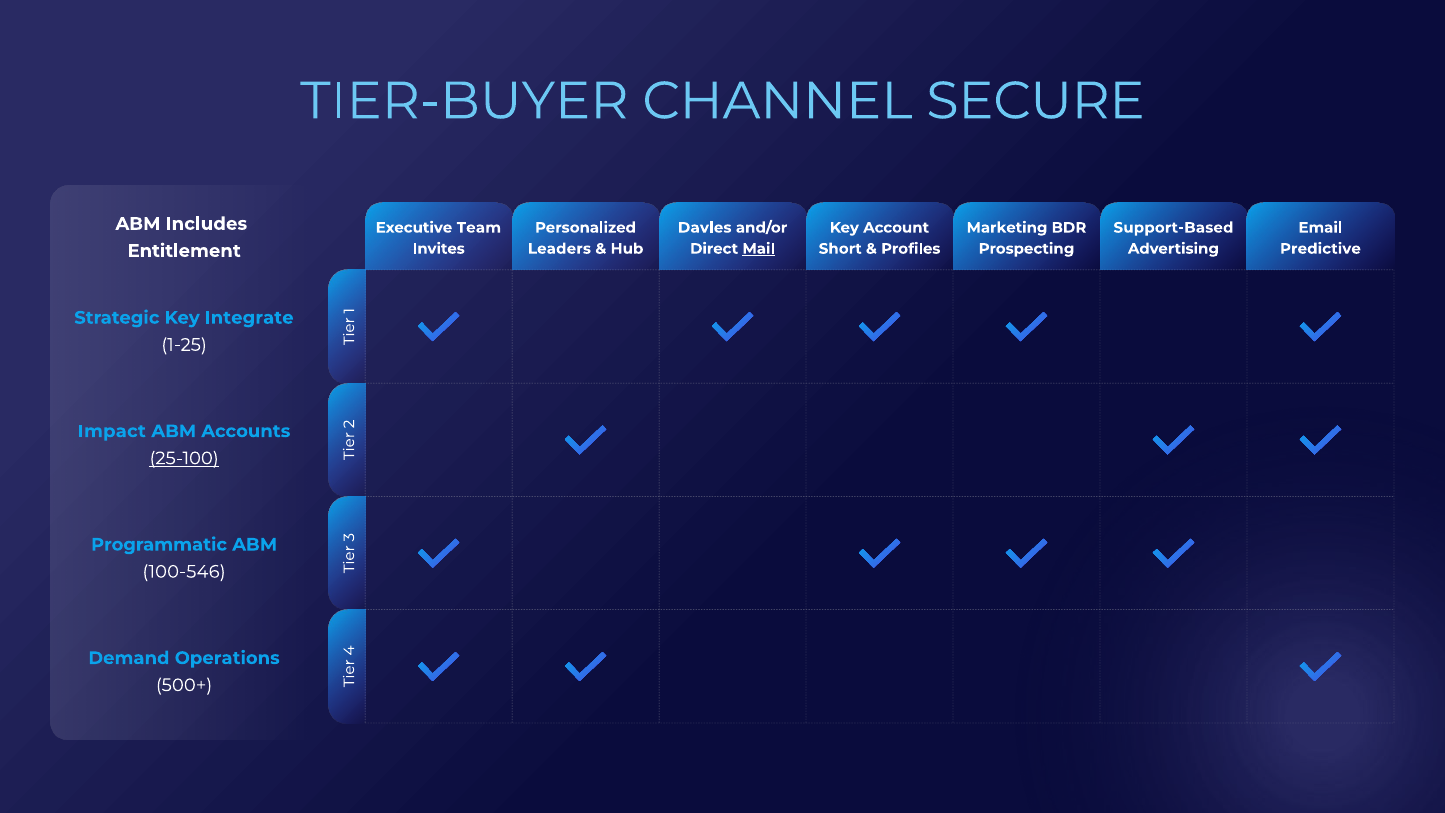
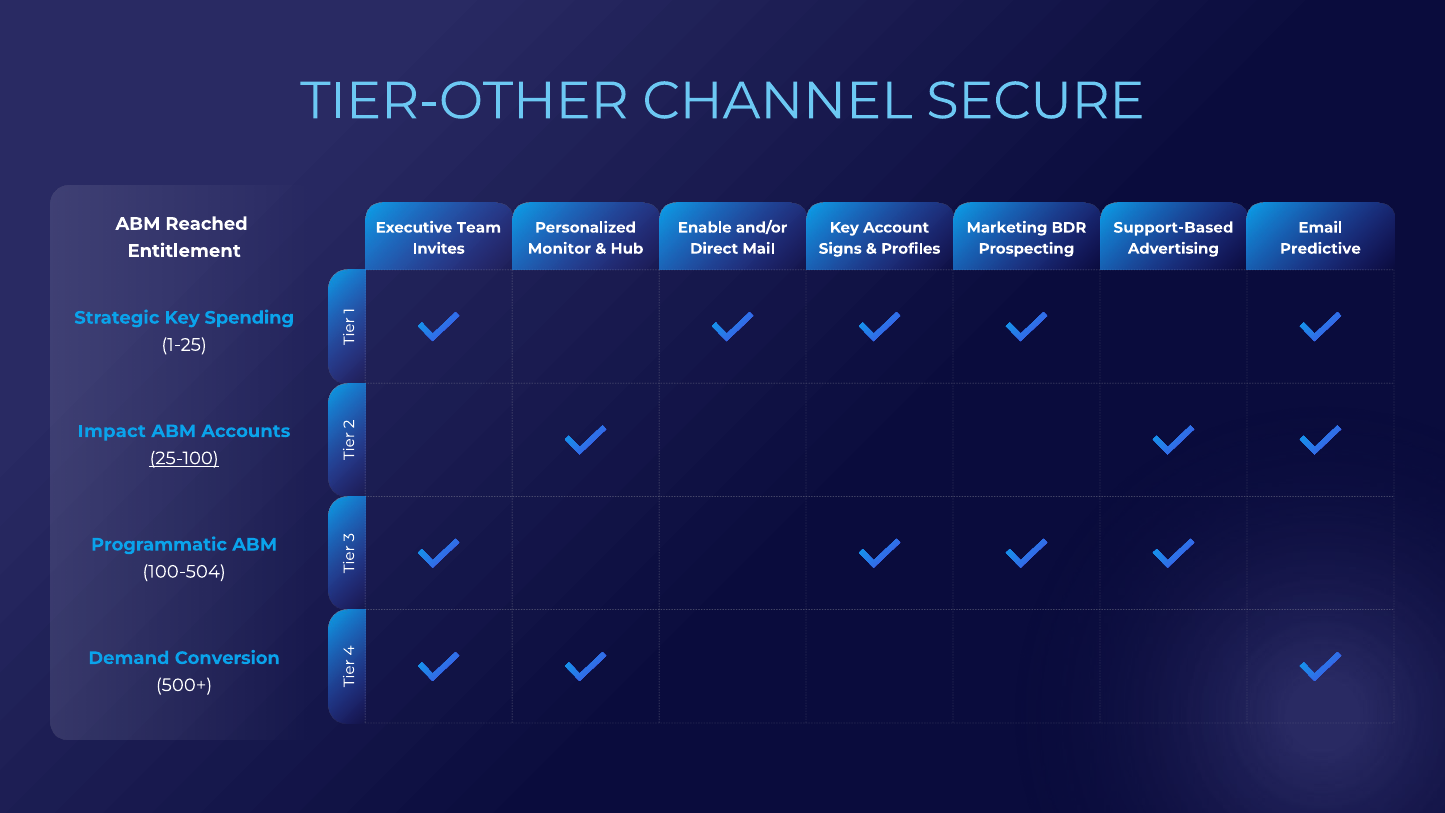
TIER-BUYER: TIER-BUYER -> TIER-OTHER (465, 101)
Includes: Includes -> Reached (206, 224)
Davles: Davles -> Enable (705, 228)
Leaders: Leaders -> Monitor (559, 249)
Mail underline: present -> none (759, 249)
Short: Short -> Signs (840, 249)
Integrate: Integrate -> Spending (249, 318)
100-546: 100-546 -> 100-504 (184, 572)
Operations: Operations -> Conversion (227, 658)
